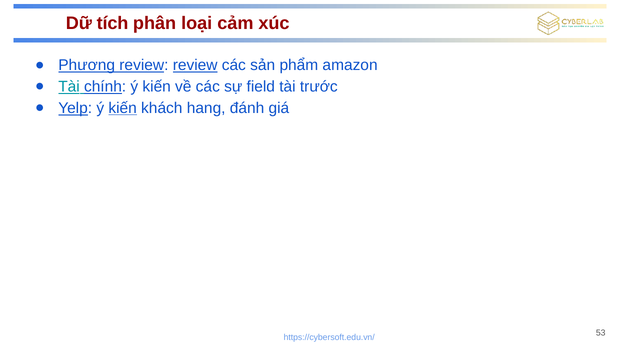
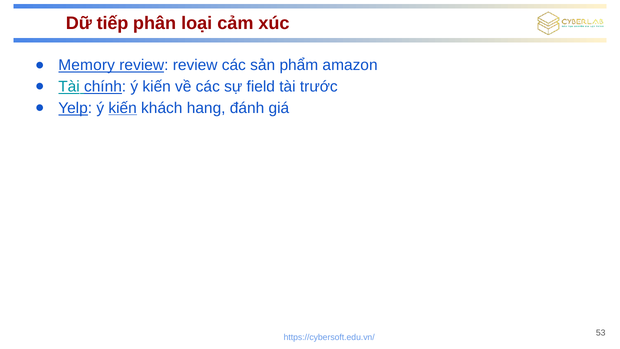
tích: tích -> tiếp (113, 23)
Phương: Phương -> Memory (87, 65)
review underline: present -> none (195, 65)
